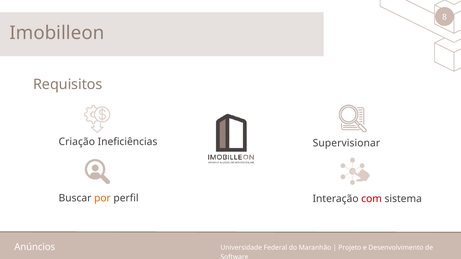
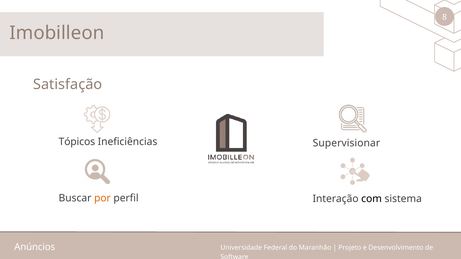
Requisitos: Requisitos -> Satisfação (68, 85)
Criação: Criação -> Tópicos (77, 142)
com colour: red -> black (372, 199)
